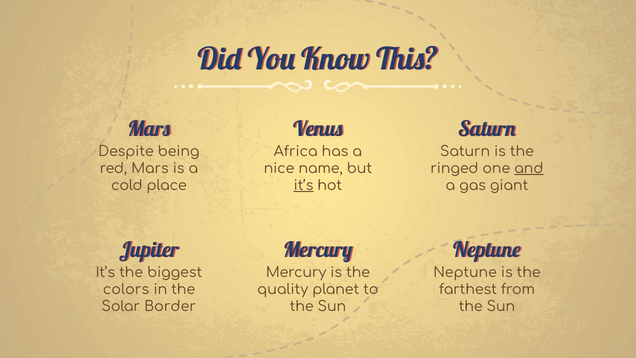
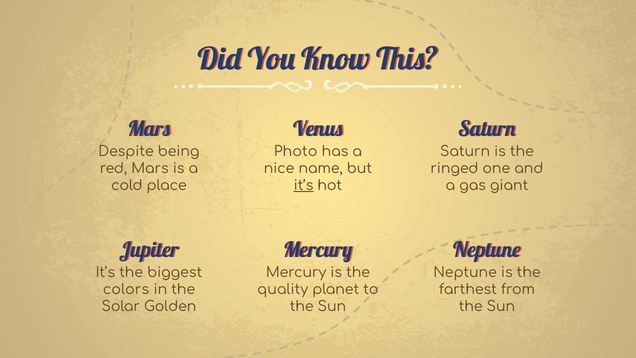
Africa: Africa -> Photo (296, 151)
and underline: present -> none (529, 168)
Border: Border -> Golden (170, 306)
